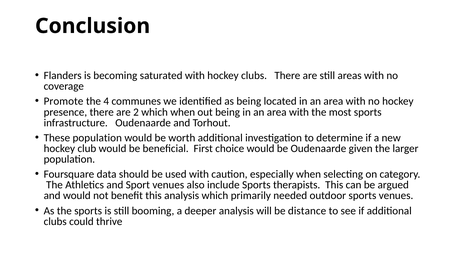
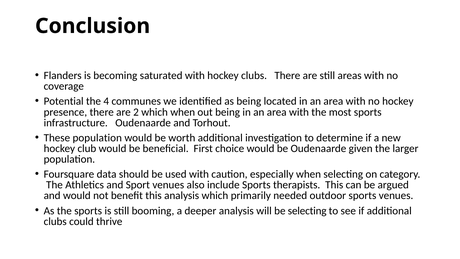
Promote: Promote -> Potential (64, 101)
be distance: distance -> selecting (307, 210)
